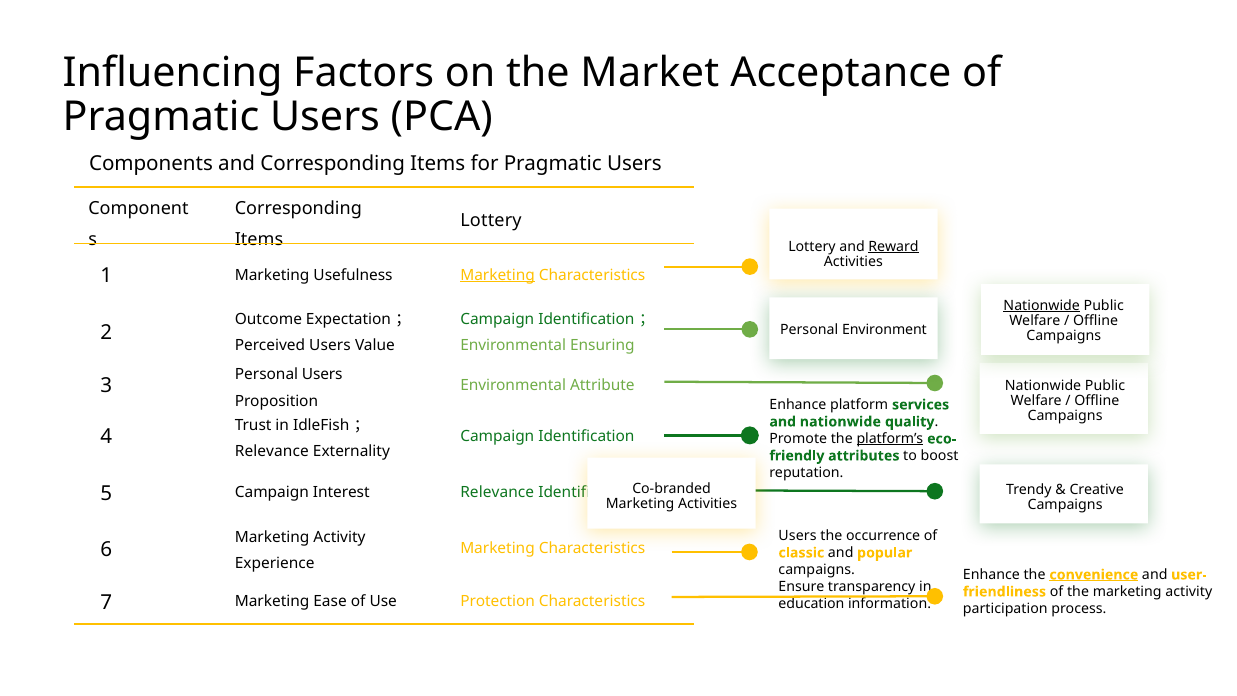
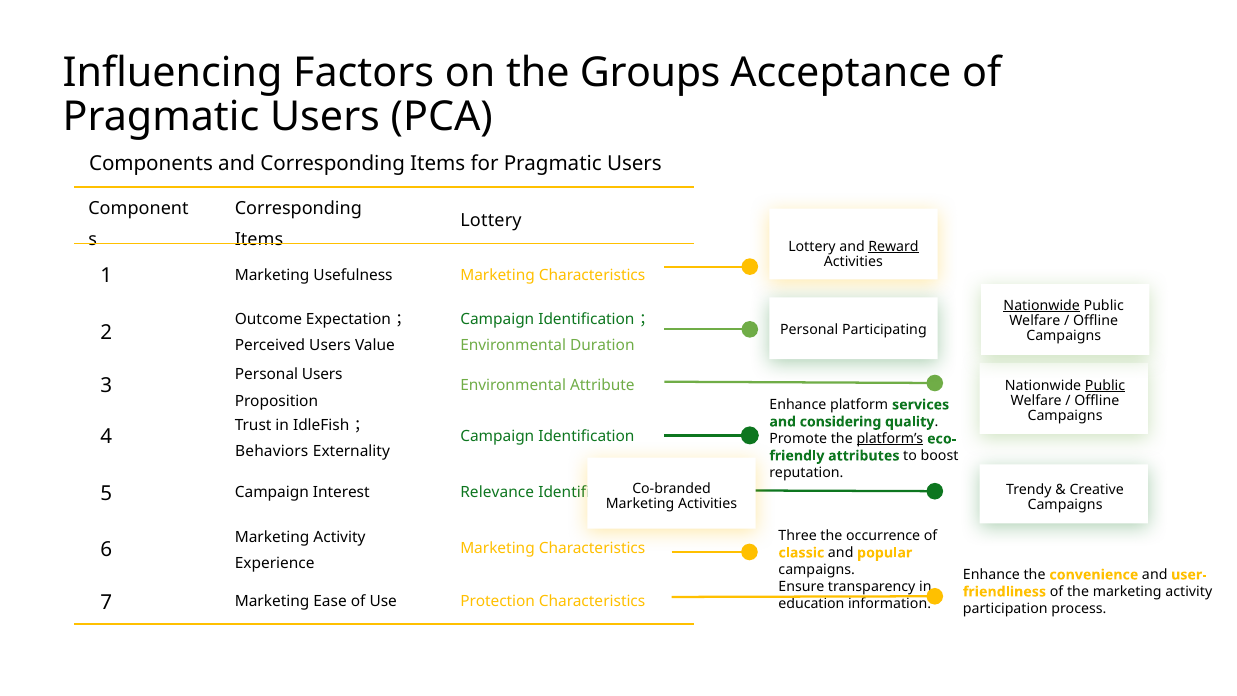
Market: Market -> Groups (650, 72)
Marketing underline: present -> none (498, 275)
Environment: Environment -> Participating (884, 330)
Ensuring: Ensuring -> Duration (602, 346)
Public underline: none -> present (1105, 385)
and nationwide: nationwide -> considering (840, 422)
Relevance: Relevance -> Behaviors (272, 451)
Users: Users -> Three (798, 536)
convenience underline: present -> none (1094, 575)
